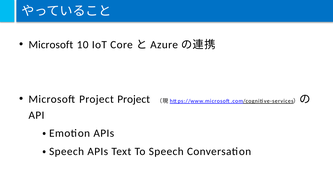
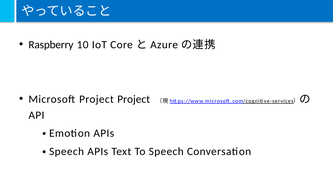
Microsoft: Microsoft -> Raspberry (51, 45)
